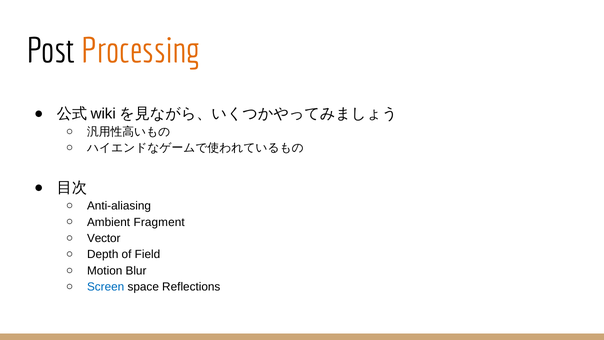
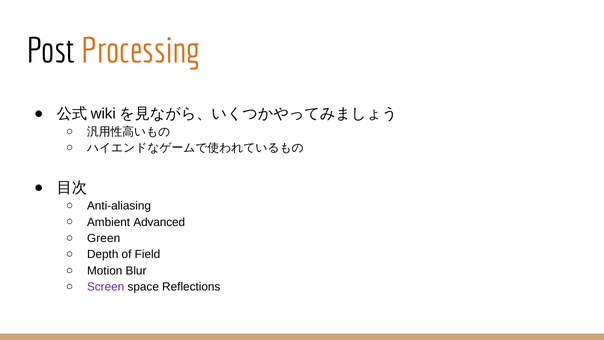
Fragment: Fragment -> Advanced (159, 222)
Vector: Vector -> Green (104, 238)
Screen colour: blue -> purple (106, 287)
